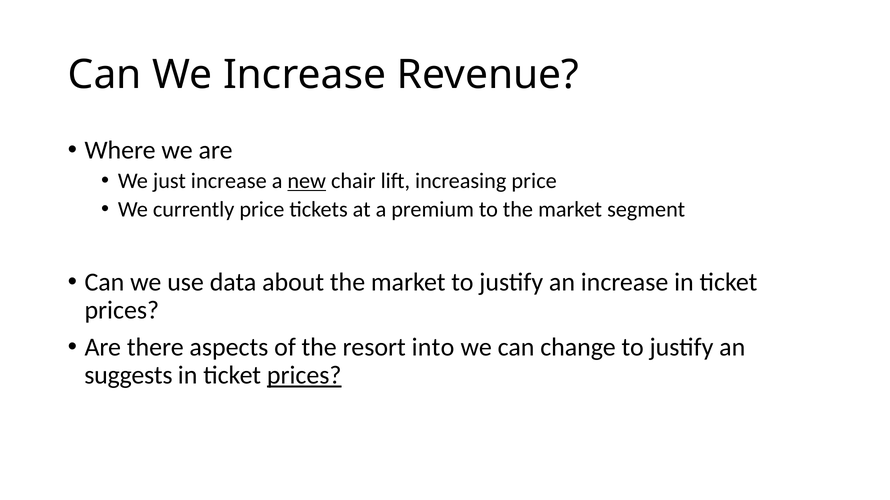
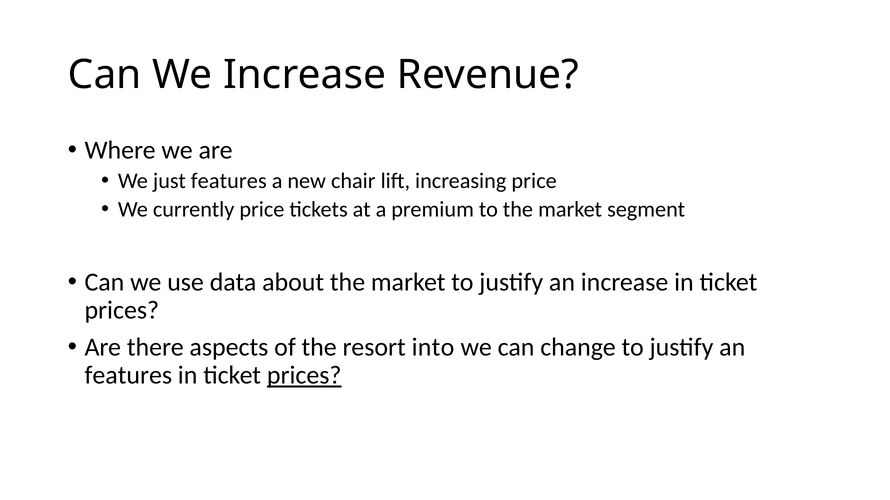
just increase: increase -> features (229, 181)
new underline: present -> none (307, 181)
suggests: suggests -> features (128, 376)
